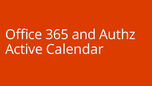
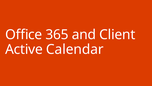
Authz: Authz -> Client (117, 34)
